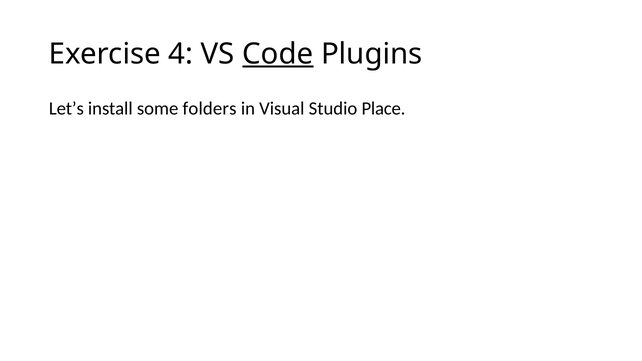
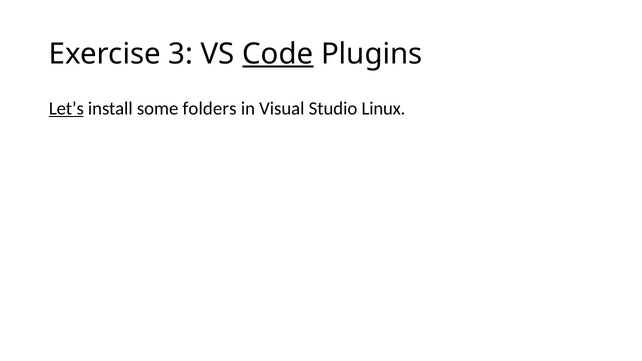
4: 4 -> 3 (181, 54)
Let’s underline: none -> present (66, 109)
Place: Place -> Linux (383, 109)
